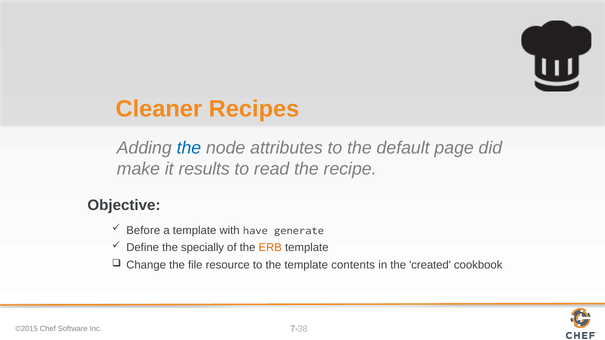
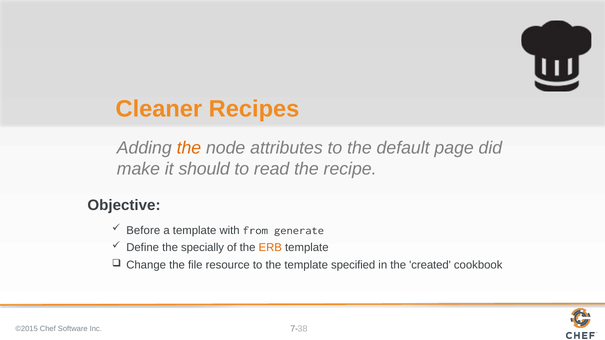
the colour: blue -> orange (189, 148)
results: results -> should (204, 169)
have: have -> from (255, 231)
contents: contents -> specified (353, 265)
